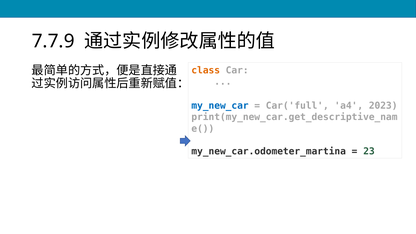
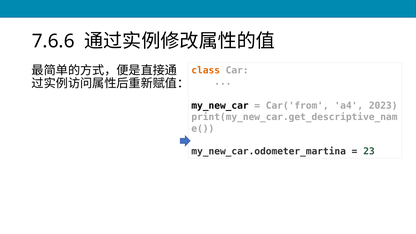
7.7.9: 7.7.9 -> 7.6.6 (53, 41)
my_new_car colour: blue -> black (220, 106)
Car('full: Car('full -> Car('from (297, 106)
